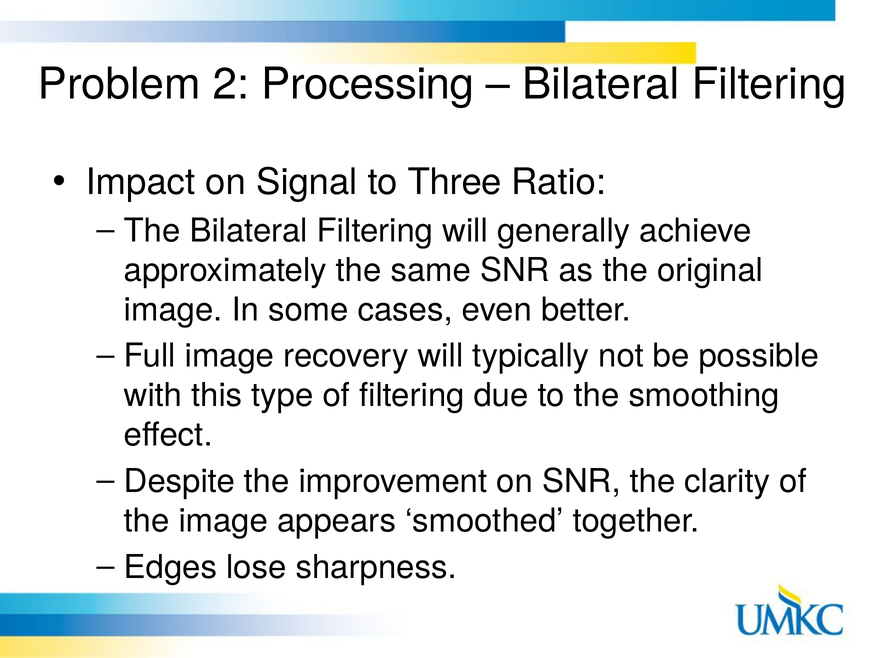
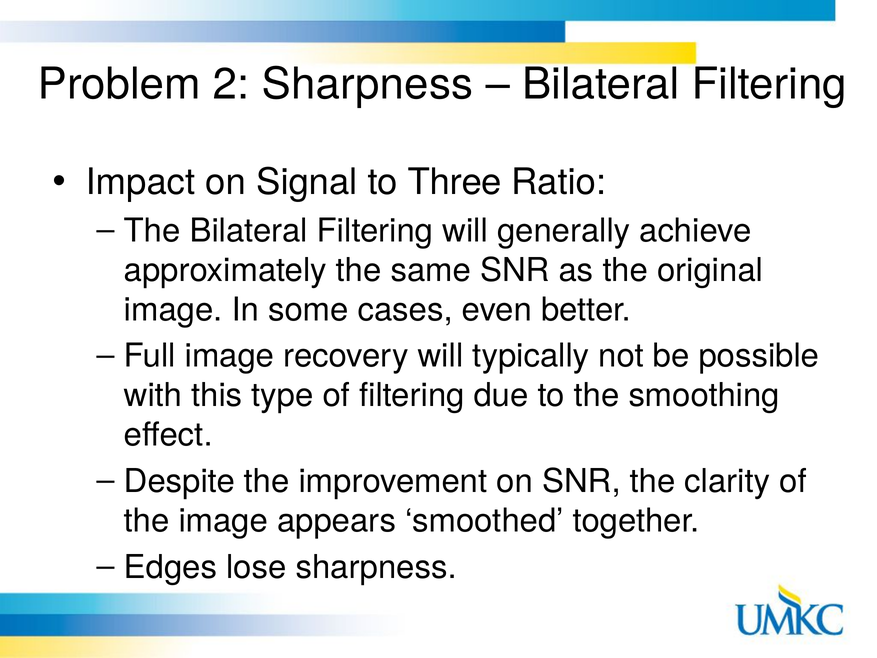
2 Processing: Processing -> Sharpness (367, 84)
